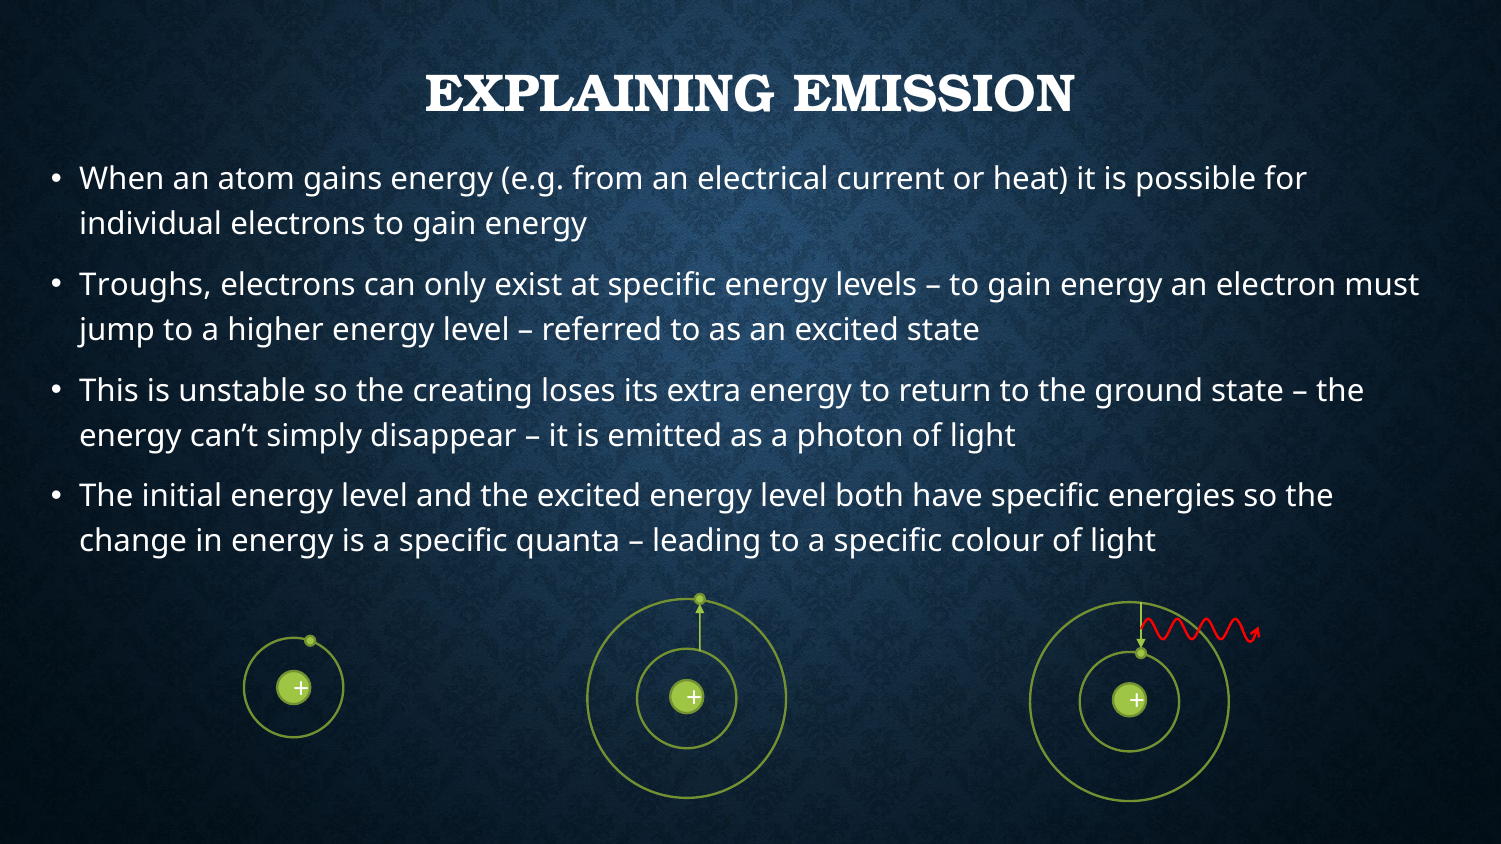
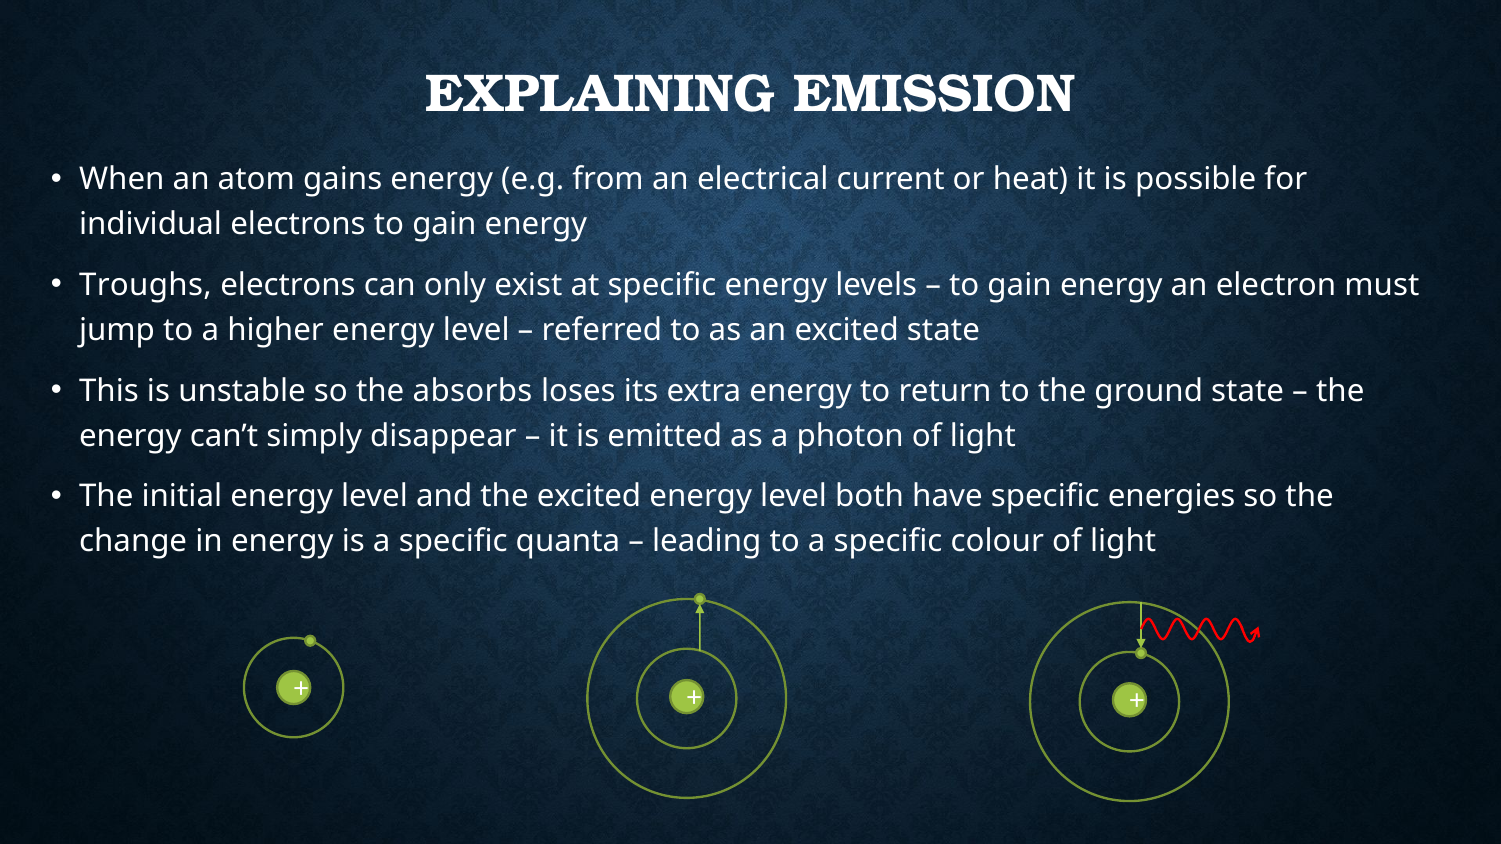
creating: creating -> absorbs (473, 391)
